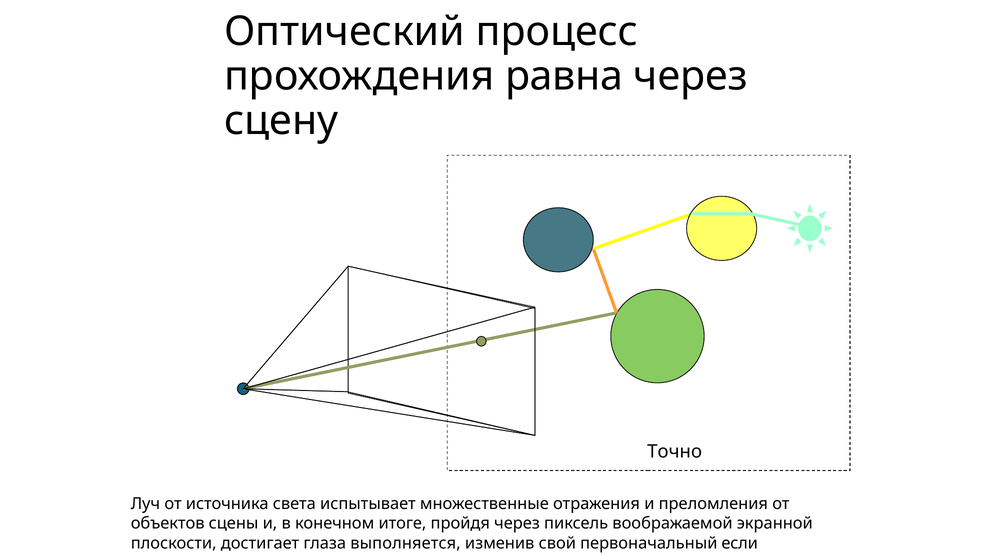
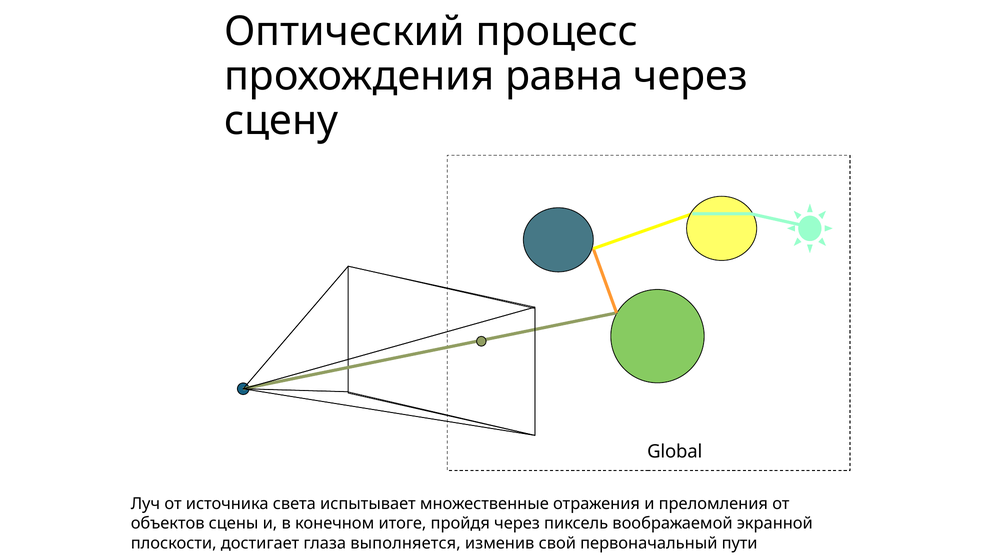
Точно: Точно -> Global (675, 451)
если: если -> пути (740, 543)
